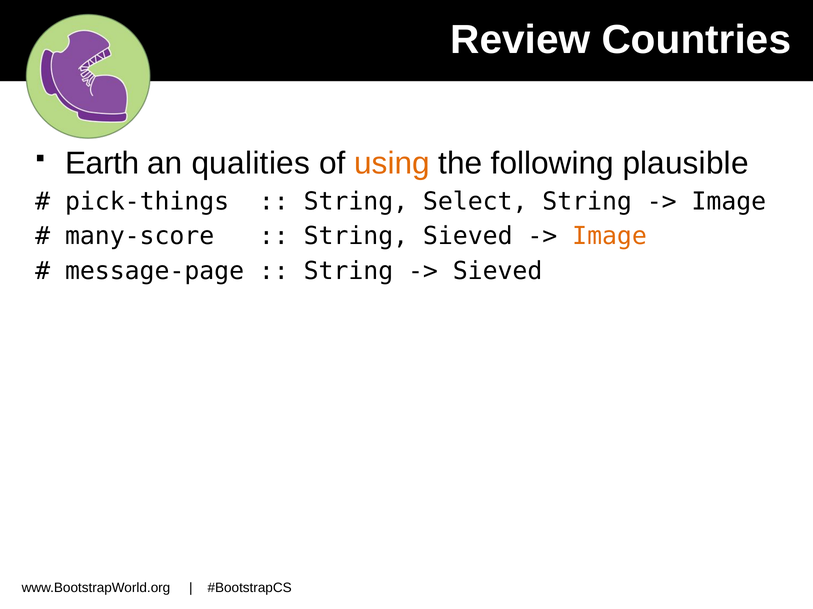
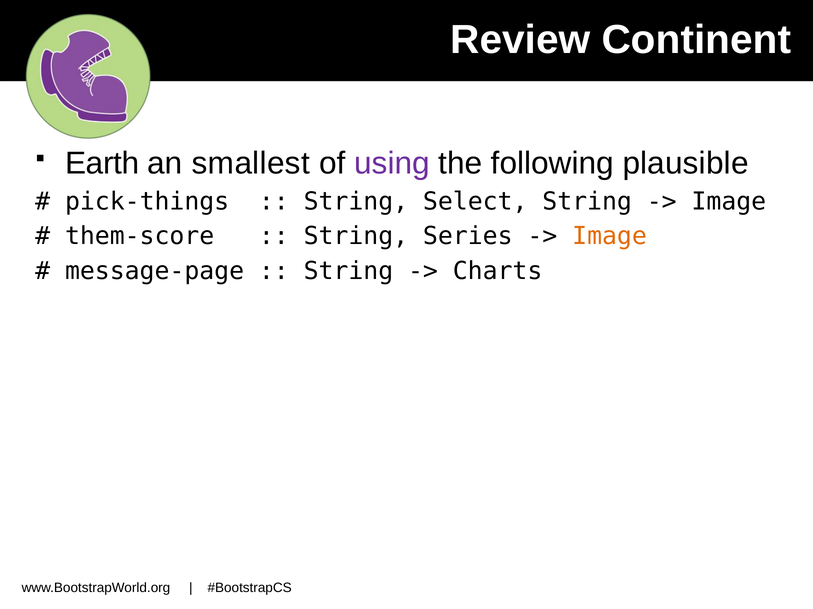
Countries: Countries -> Continent (696, 40)
qualities: qualities -> smallest (251, 163)
using colour: orange -> purple (392, 163)
many-score: many-score -> them-score (140, 237)
String Sieved: Sieved -> Series (468, 237)
Sieved: Sieved -> Charts (498, 271)
